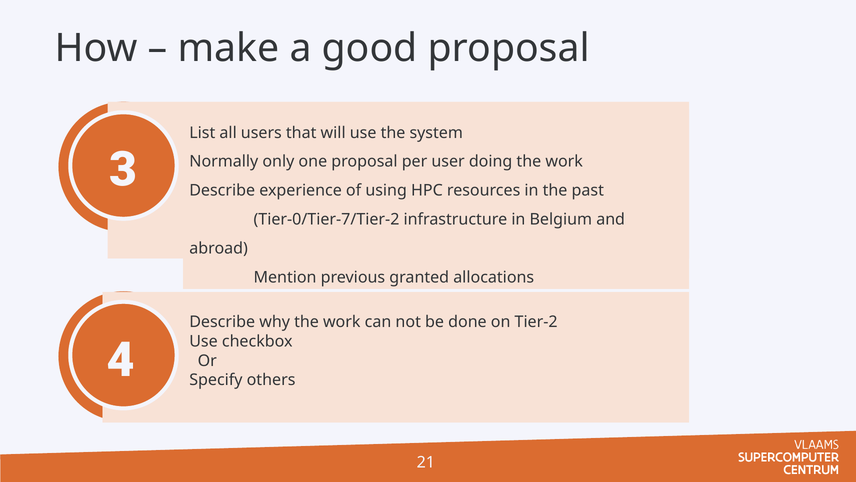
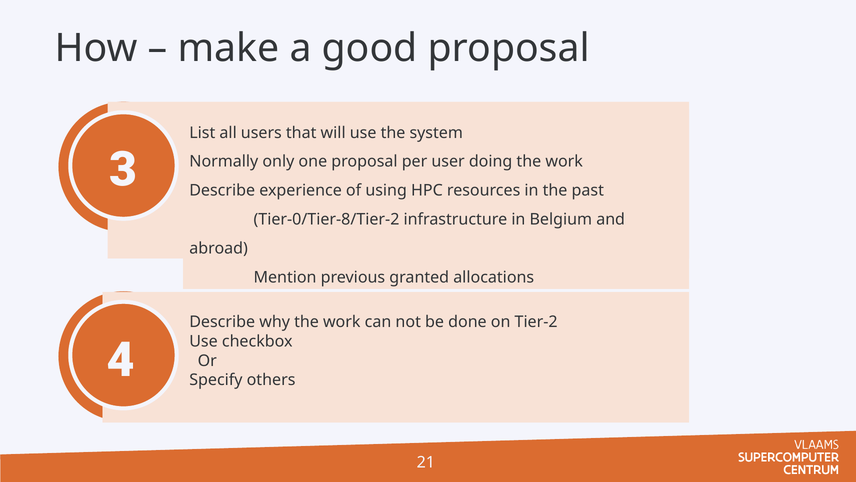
Tier-0/Tier-7/Tier-2: Tier-0/Tier-7/Tier-2 -> Tier-0/Tier-8/Tier-2 (326, 219)
